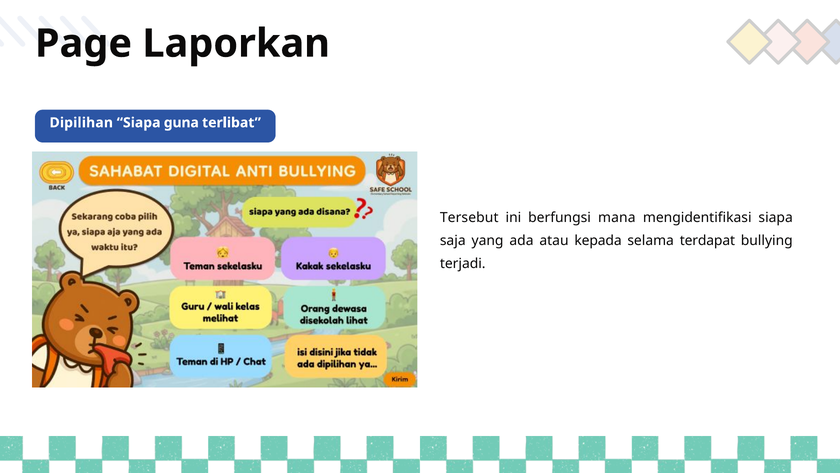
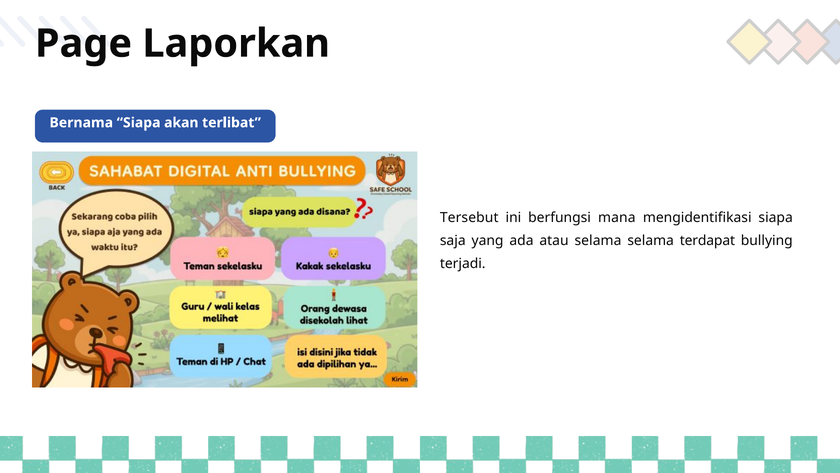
Dipilihan: Dipilihan -> Bernama (81, 123)
guna: guna -> akan (181, 123)
atau kepada: kepada -> selama (598, 241)
